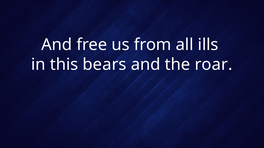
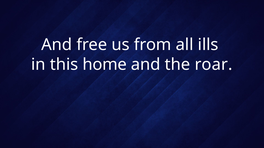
bears: bears -> home (105, 65)
